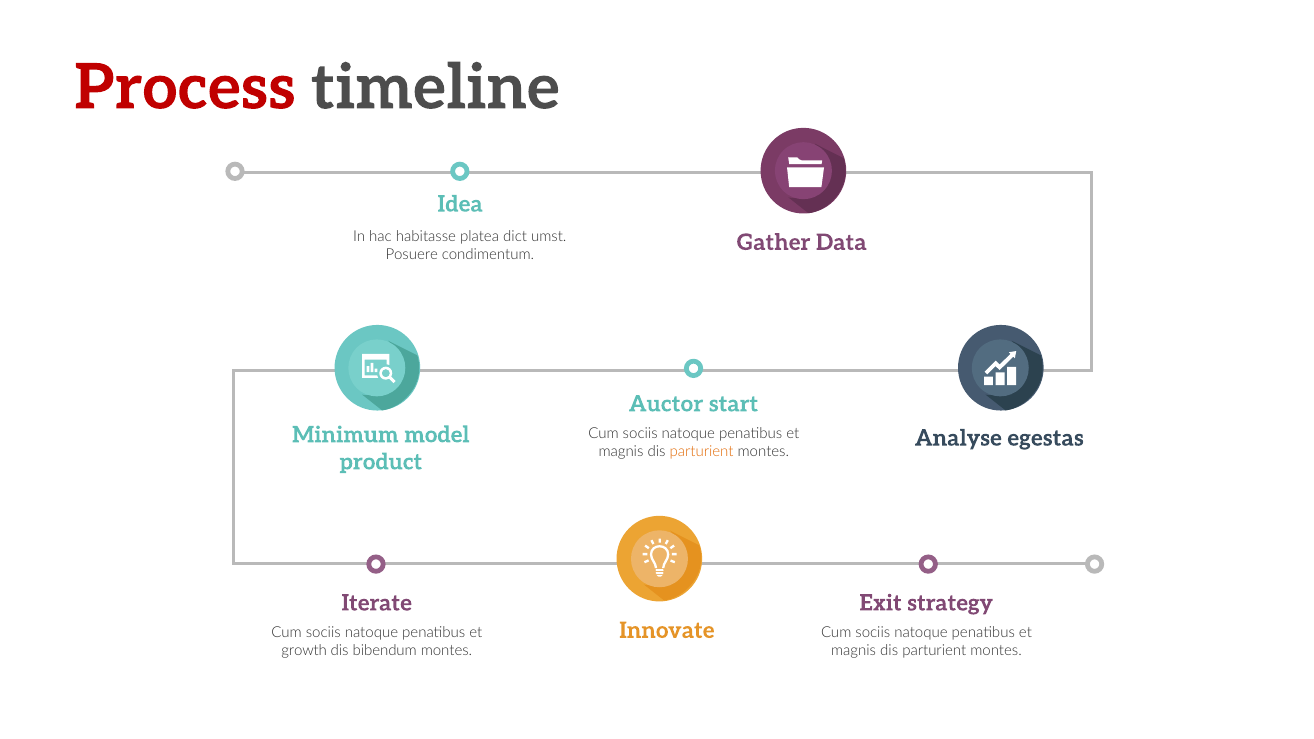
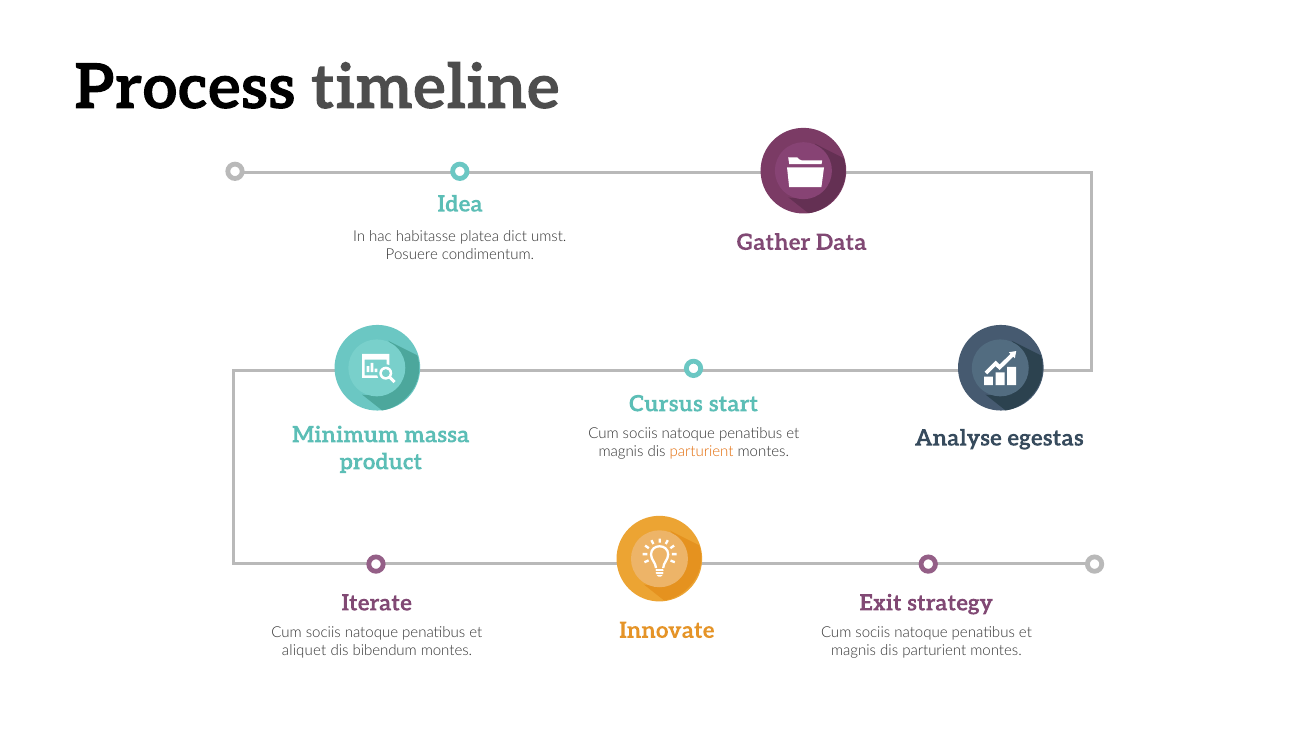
Process colour: red -> black (185, 88)
Auctor: Auctor -> Cursus (666, 404)
model: model -> massa (437, 435)
growth: growth -> aliquet (304, 651)
